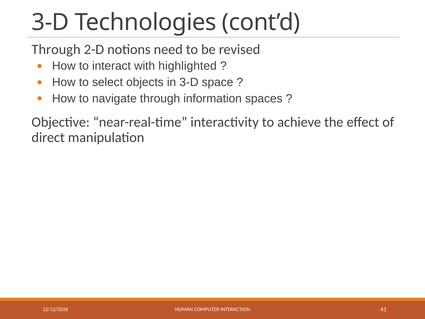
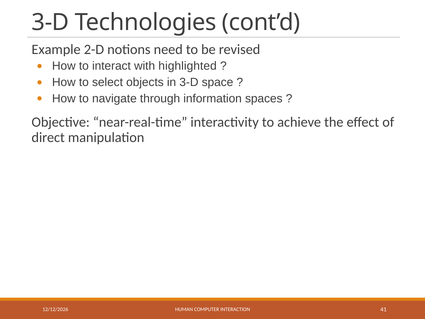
Through: Through -> Example (56, 50)
